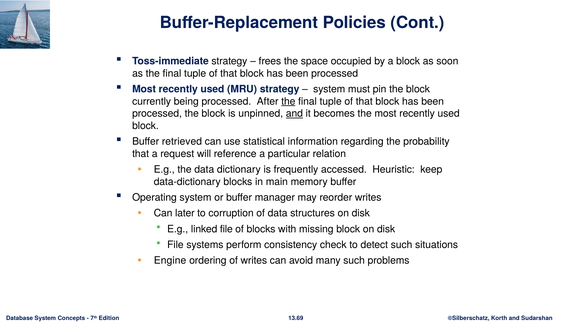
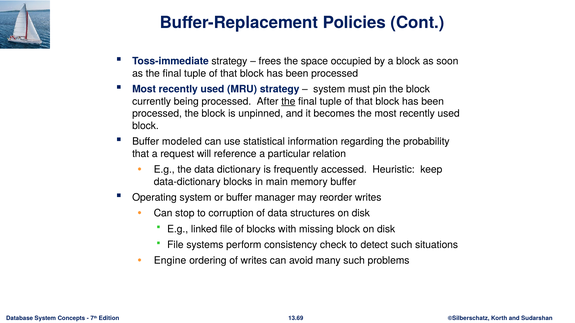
and underline: present -> none (294, 114)
retrieved: retrieved -> modeled (182, 142)
later: later -> stop (185, 214)
